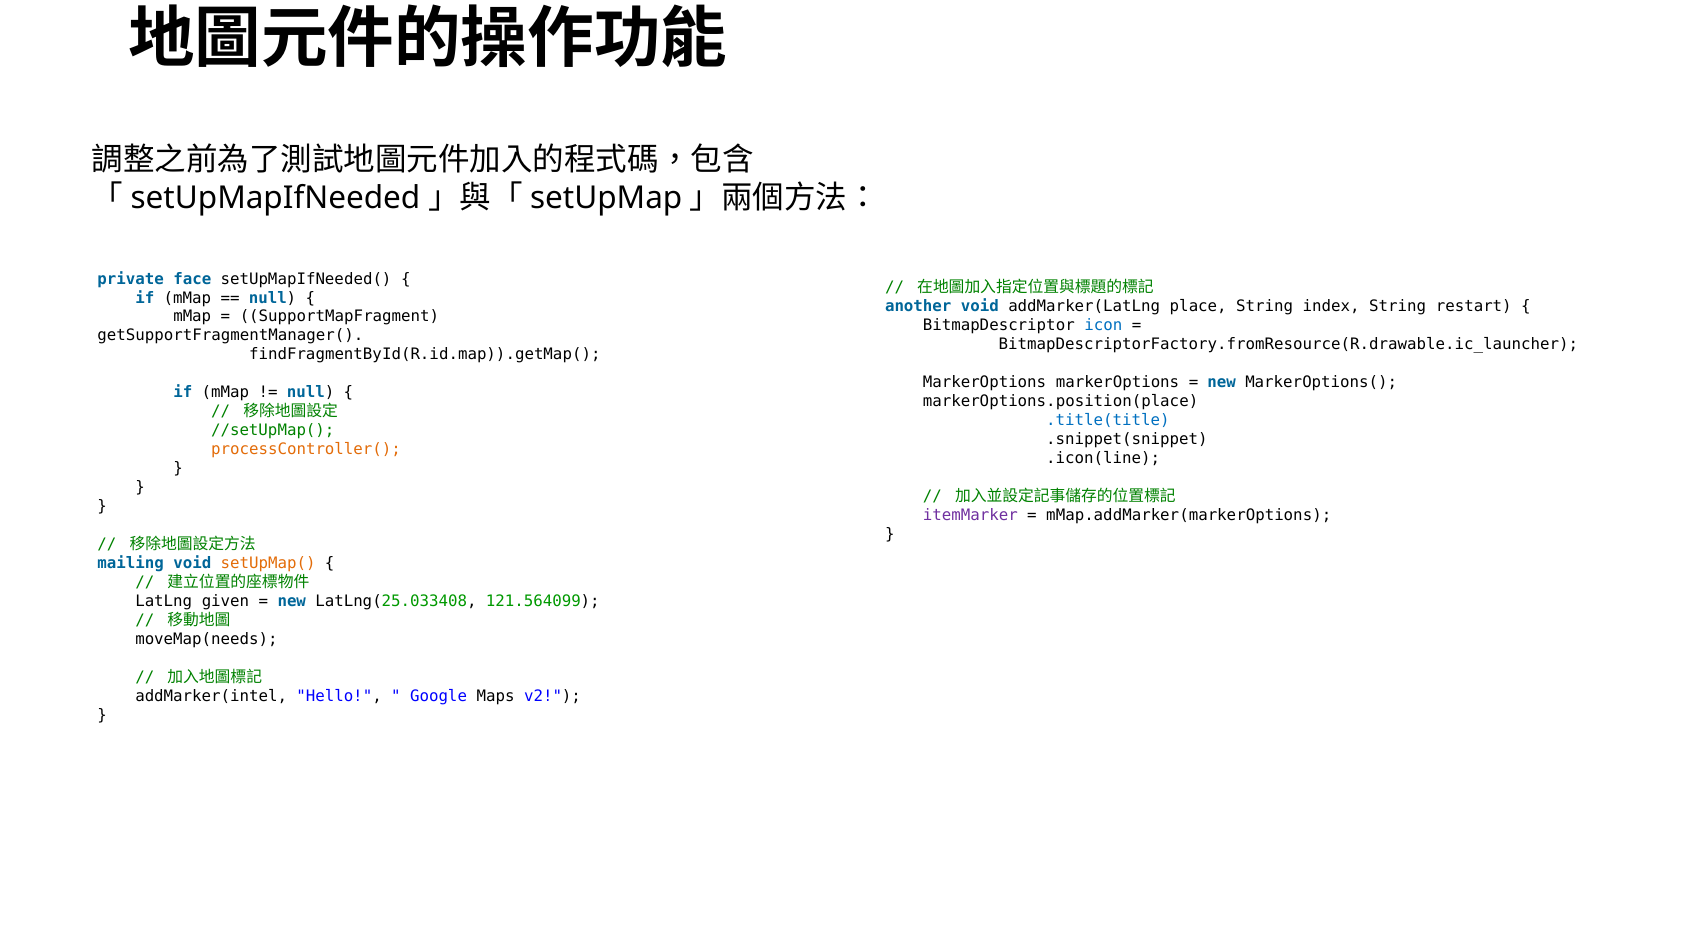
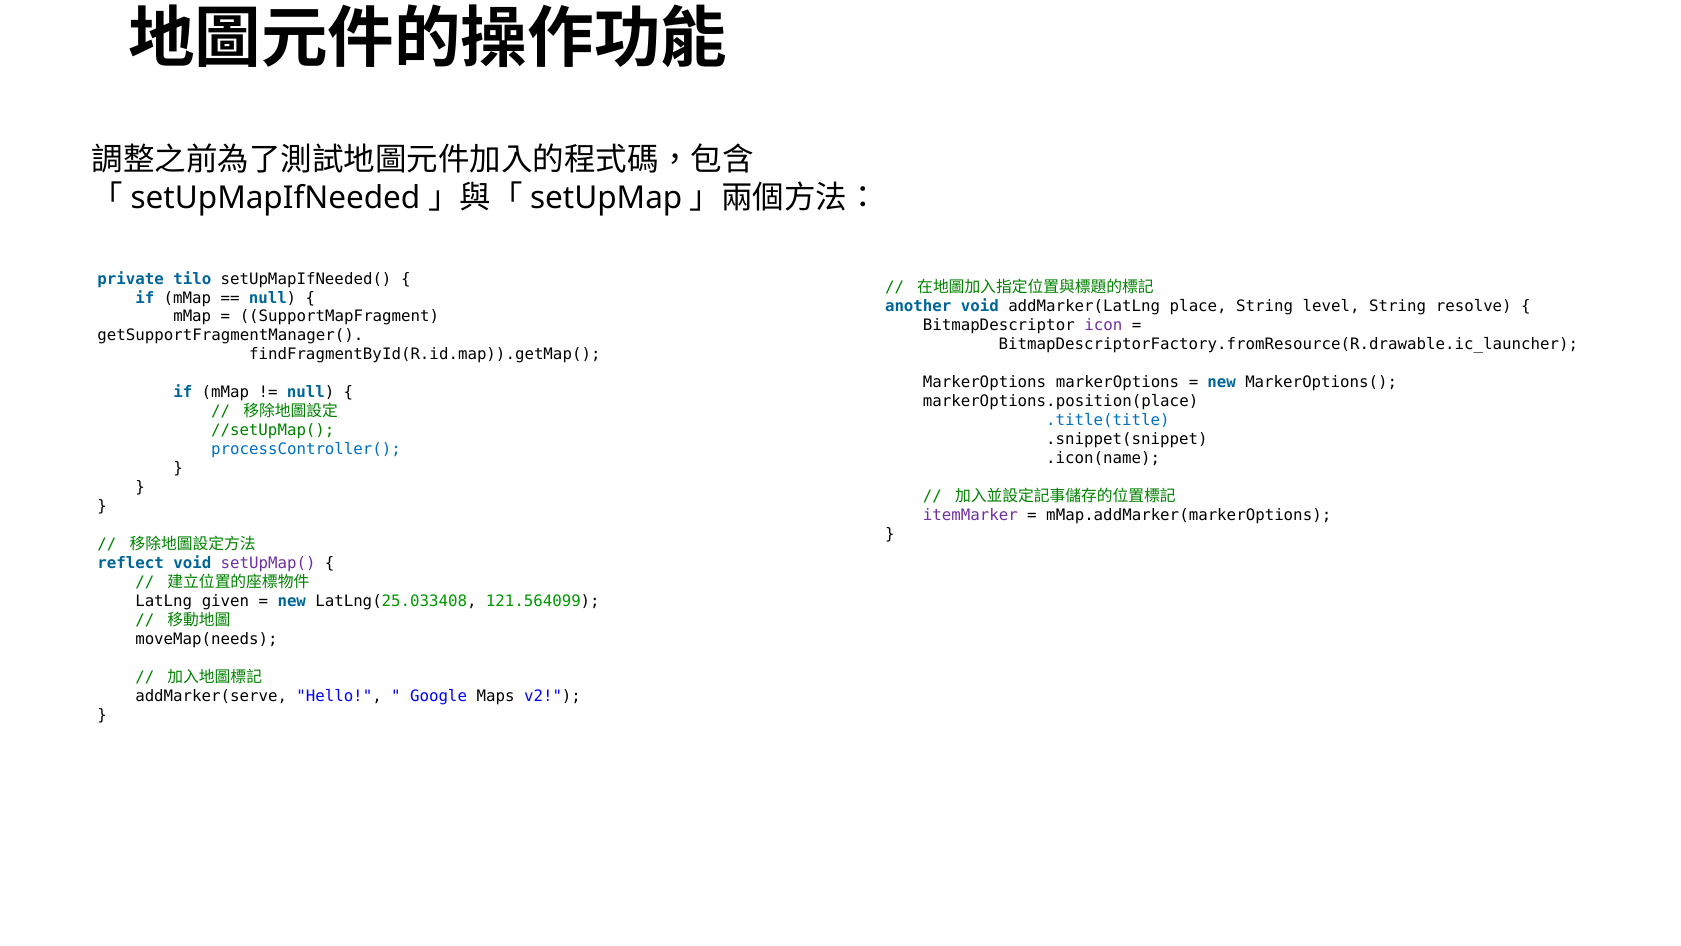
face: face -> tilo (192, 279)
index: index -> level (1331, 307)
restart: restart -> resolve (1474, 307)
icon colour: blue -> purple (1103, 325)
processController( colour: orange -> blue (306, 449)
.icon(line: .icon(line -> .icon(name (1103, 458)
mailing: mailing -> reflect (131, 563)
setUpMap( colour: orange -> purple (268, 563)
addMarker(intel: addMarker(intel -> addMarker(serve (211, 696)
